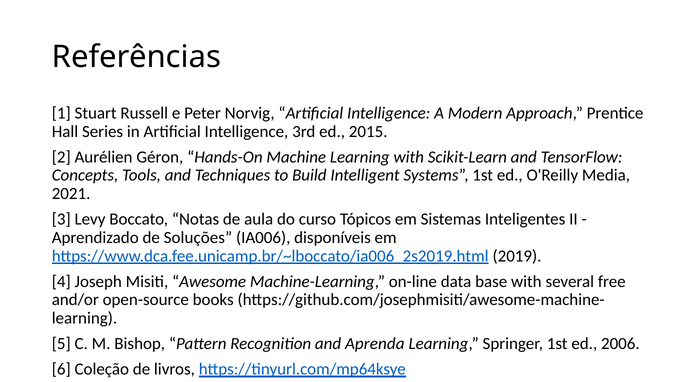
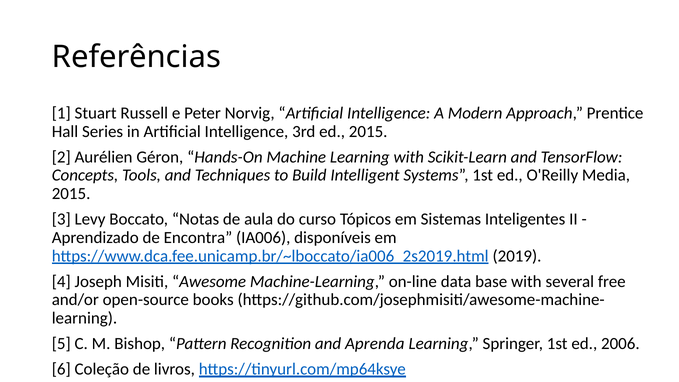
2021: 2021 -> 2015 (71, 194)
Soluções: Soluções -> Encontra (198, 237)
